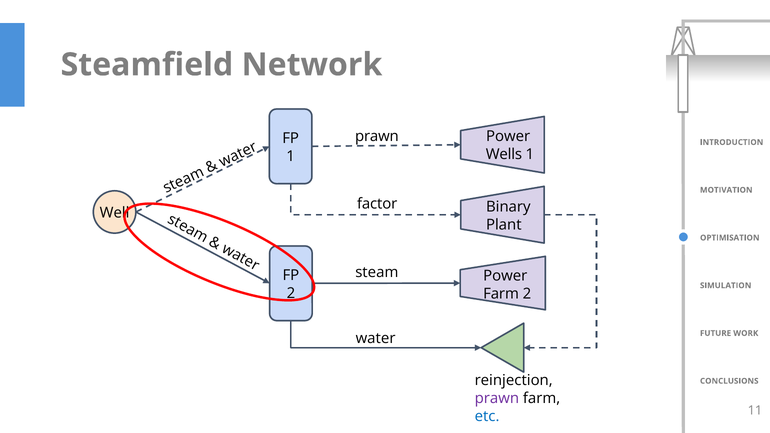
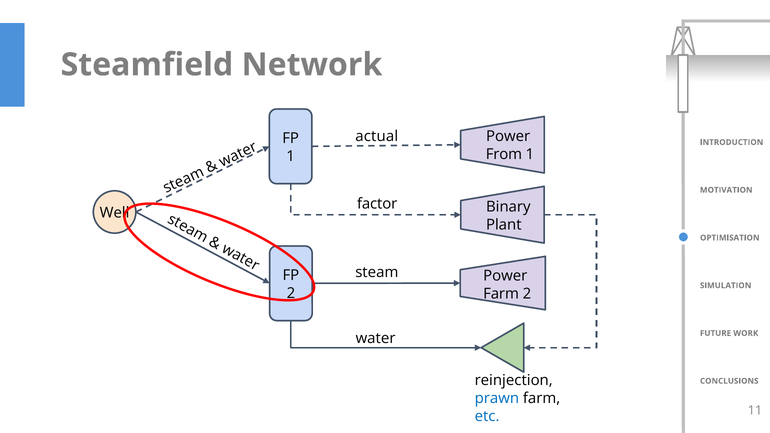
prawn: prawn -> actual (377, 137)
Wells: Wells -> From (504, 154)
prawn colour: purple -> blue (497, 399)
